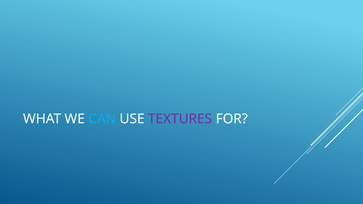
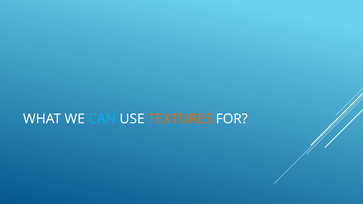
TEXTURES colour: purple -> orange (180, 119)
